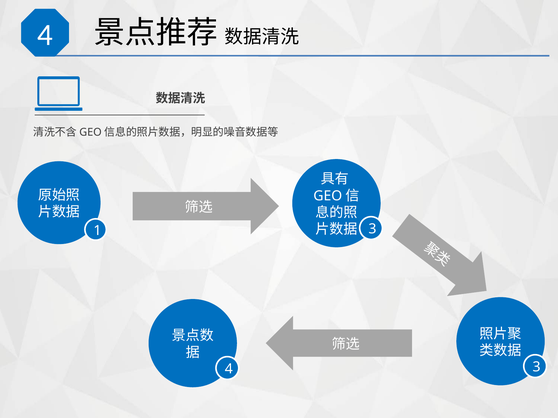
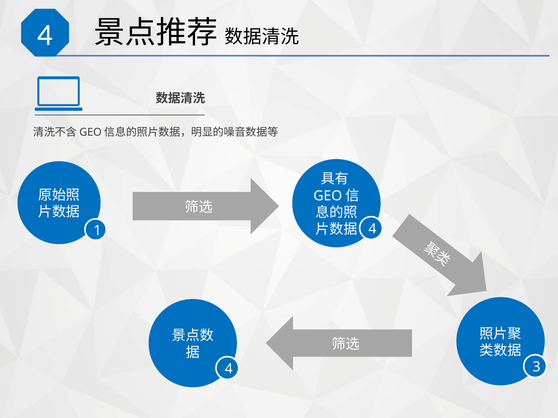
3: 3 -> 4 (372, 229)
